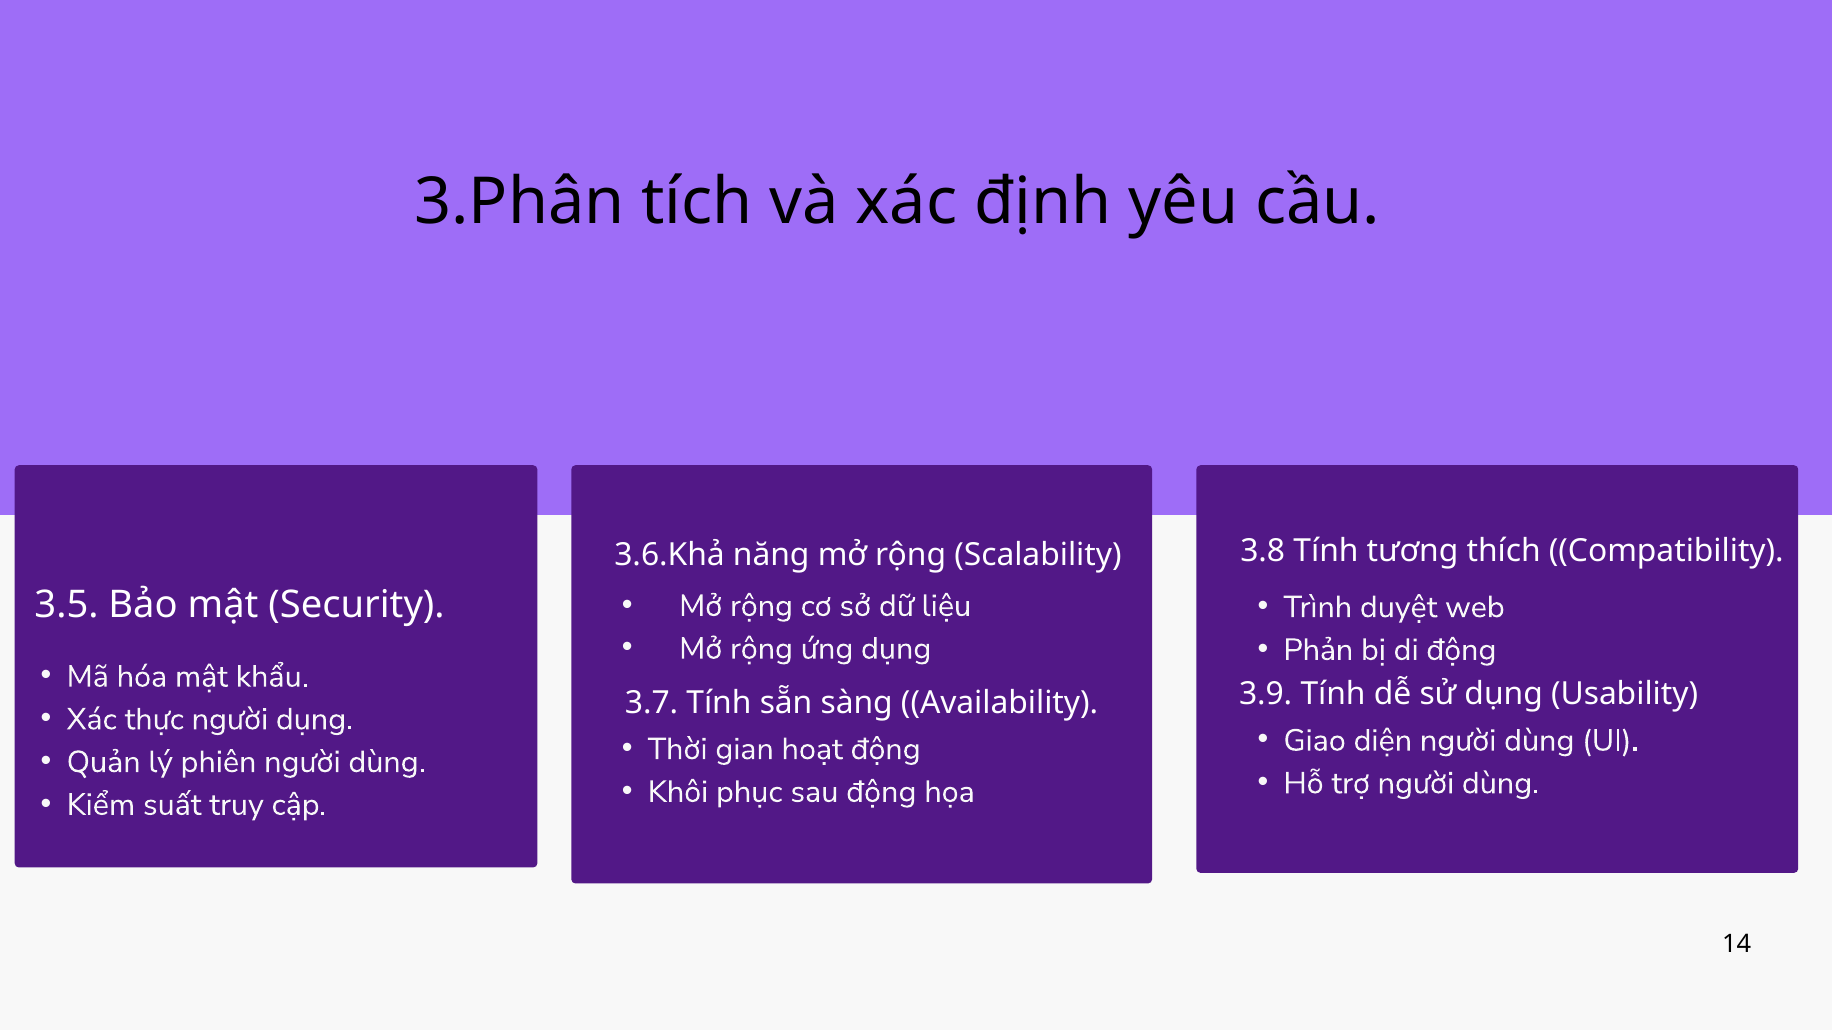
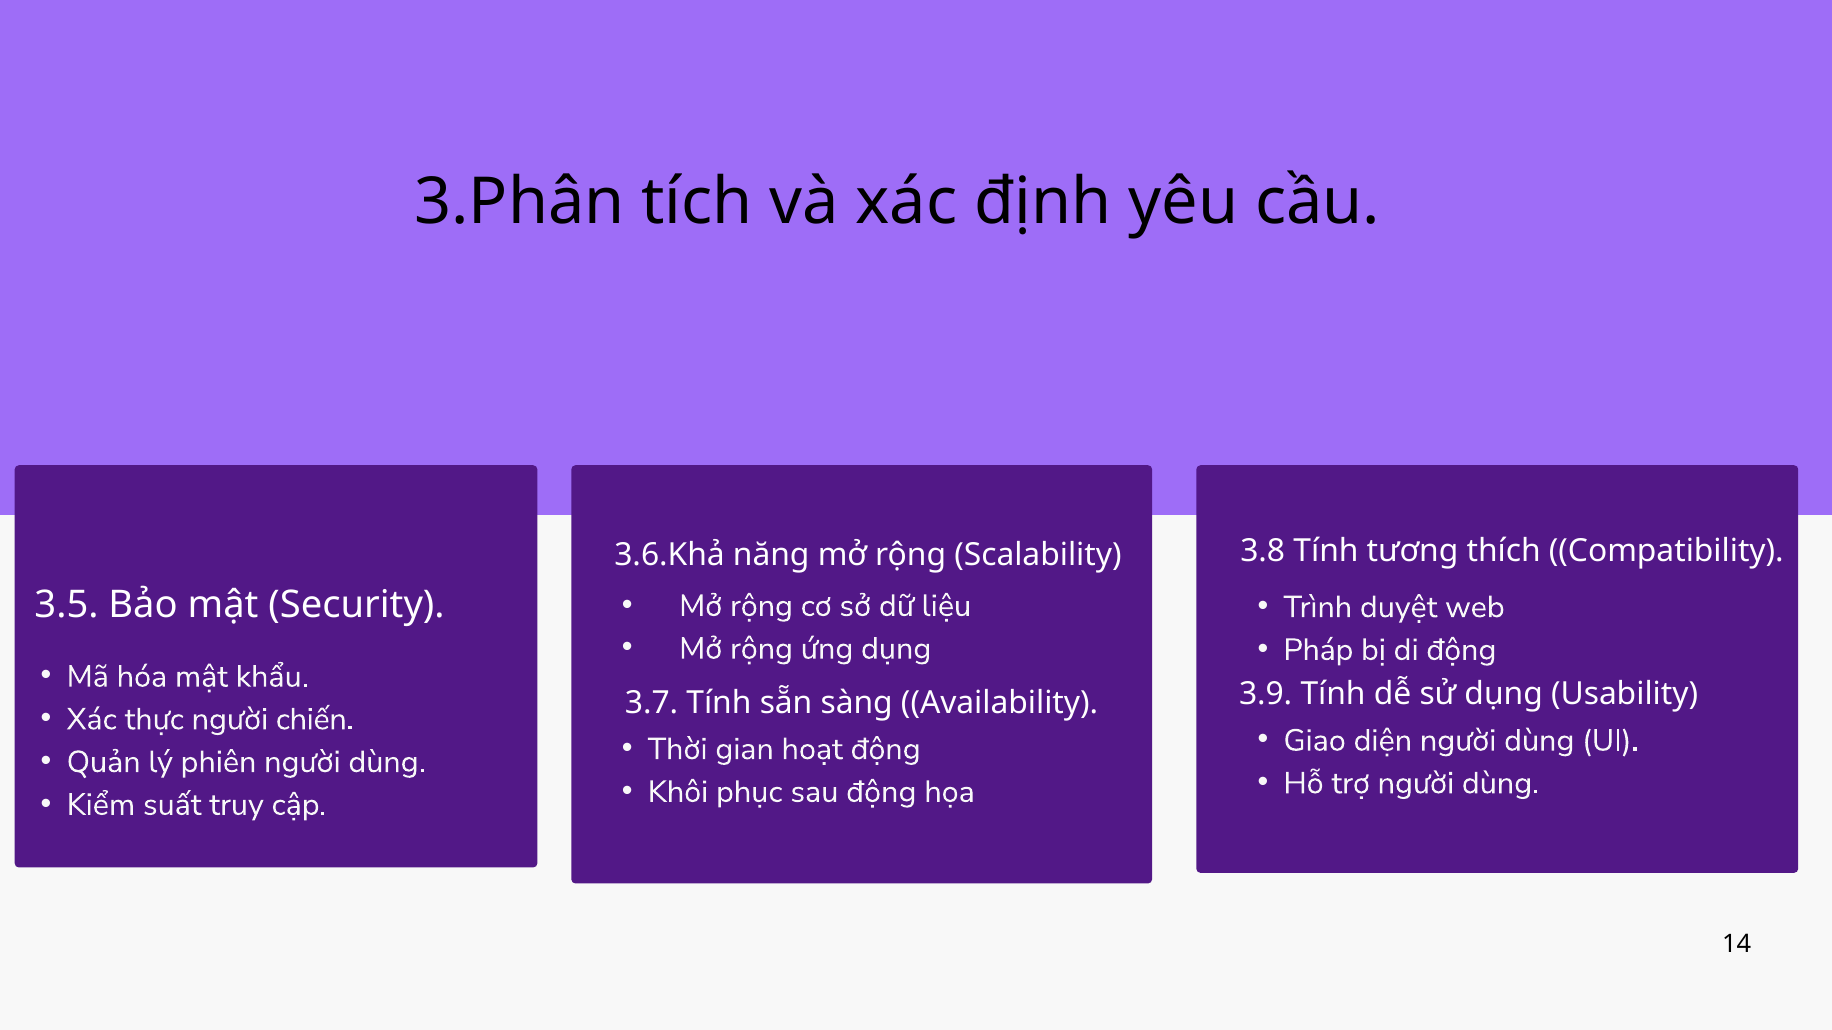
Phản: Phản -> Pháp (1318, 650)
người dụng: dụng -> chiến (315, 720)
